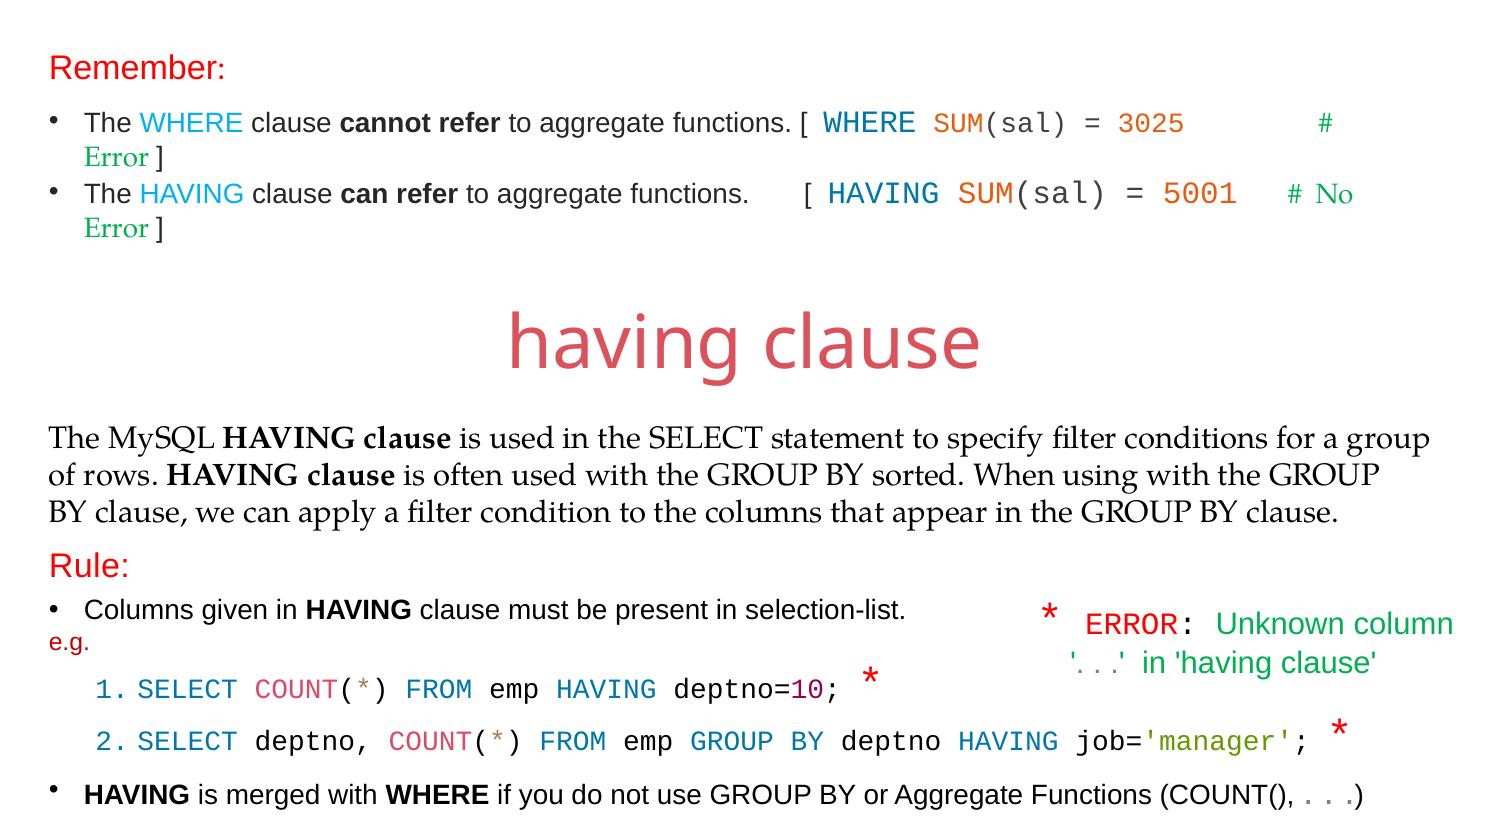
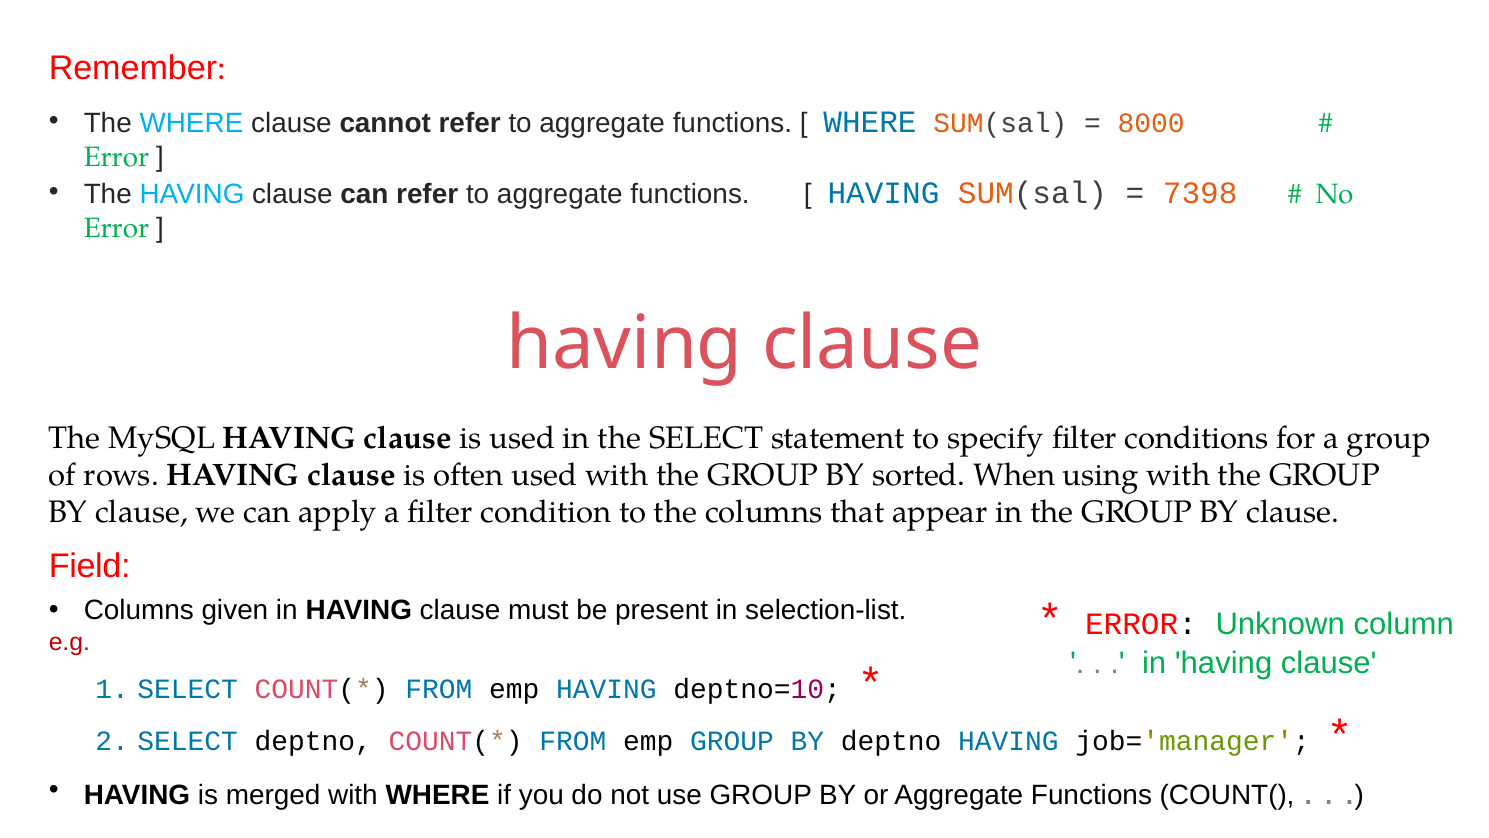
3025: 3025 -> 8000 (1151, 123)
5001: 5001 -> 7398 (1200, 193)
Rule: Rule -> Field (90, 566)
